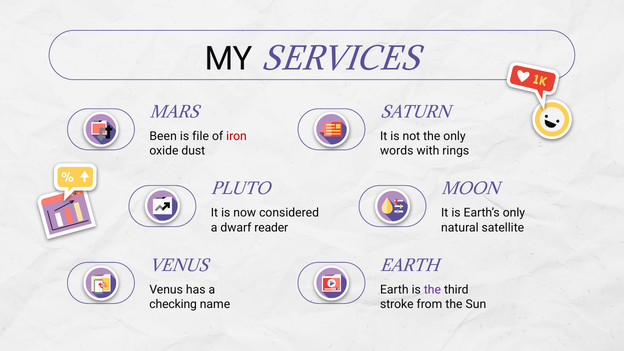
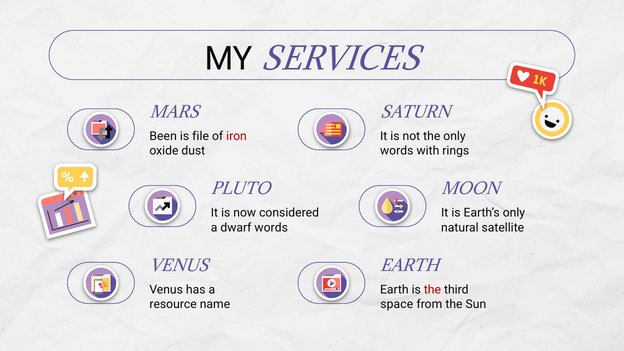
dwarf reader: reader -> words (271, 228)
the colour: purple -> red (432, 290)
checking: checking -> resource (173, 304)
stroke: stroke -> space (397, 304)
